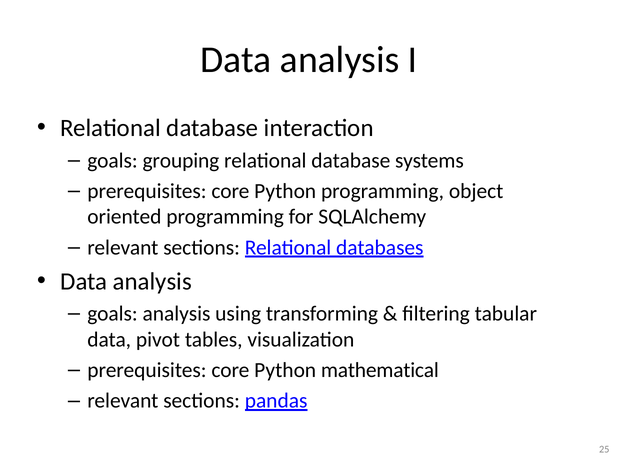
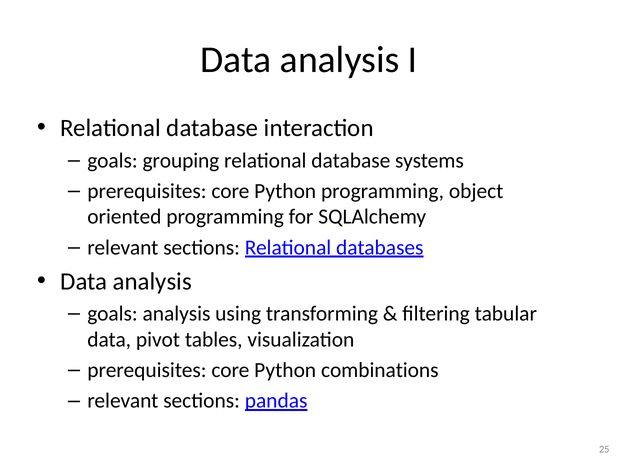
mathematical: mathematical -> combinations (380, 370)
